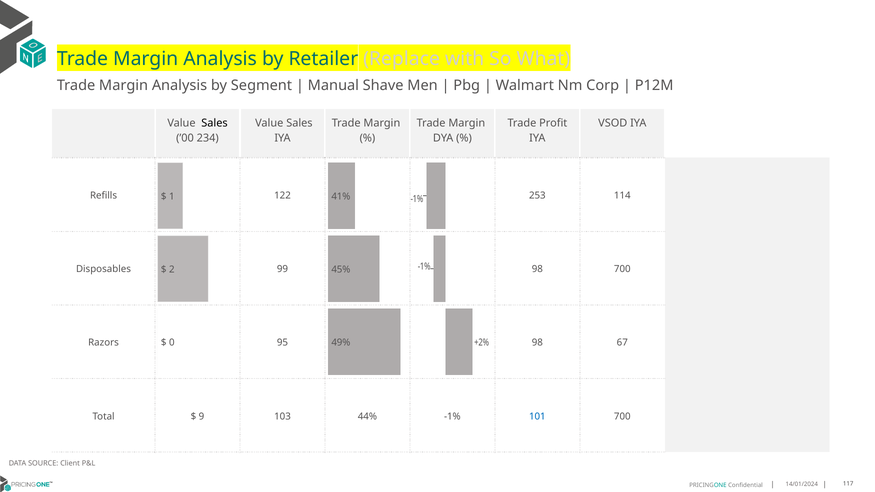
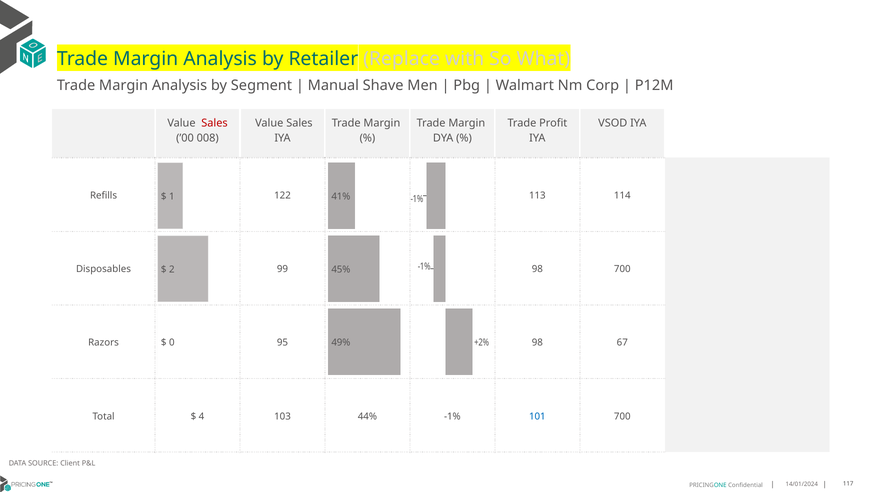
Sales colour: black -> red (215, 123)
234: 234 -> 008 (208, 138)
253: 253 -> 113 (537, 196)
9: 9 -> 4 (201, 416)
